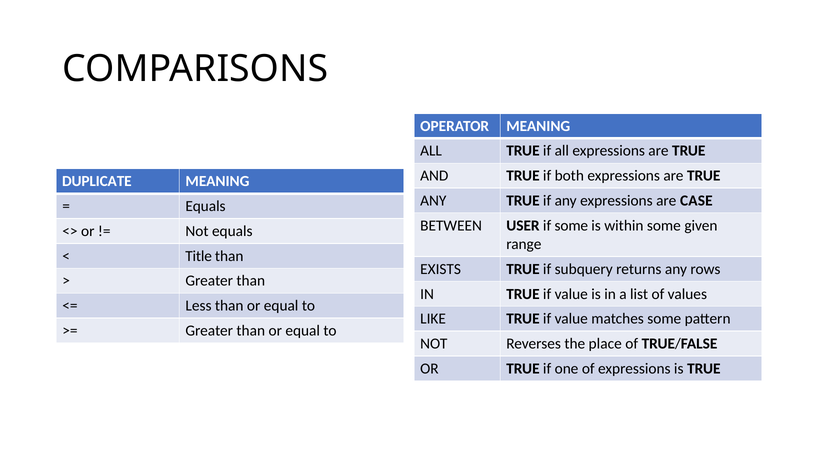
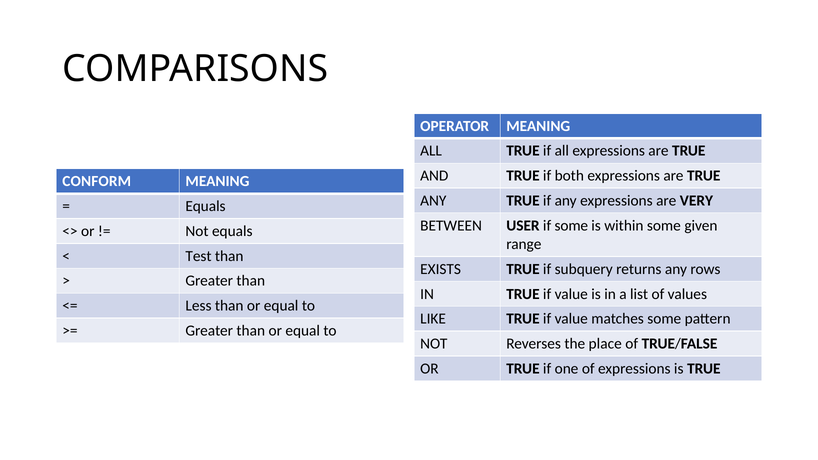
DUPLICATE: DUPLICATE -> CONFORM (97, 181)
CASE: CASE -> VERY (696, 201)
Title: Title -> Test (199, 256)
